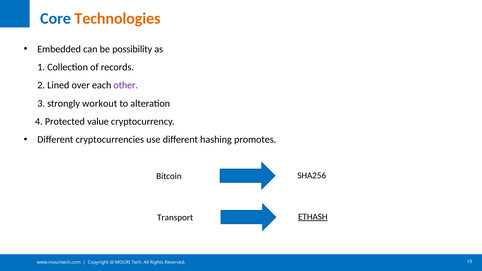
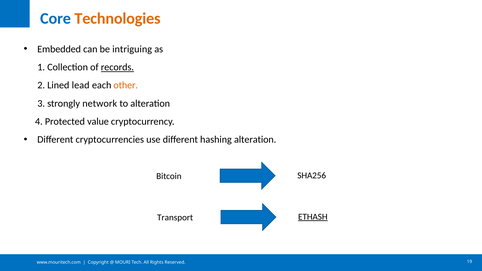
possibility: possibility -> intriguing (132, 49)
records underline: none -> present (117, 67)
over: over -> lead (81, 85)
other colour: purple -> orange (126, 85)
workout: workout -> network (100, 103)
hashing promotes: promotes -> alteration (255, 140)
